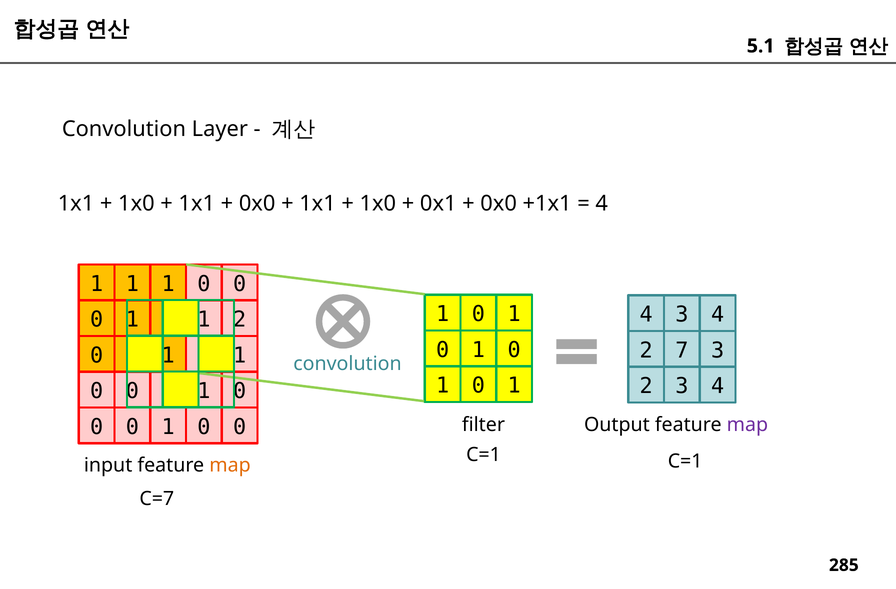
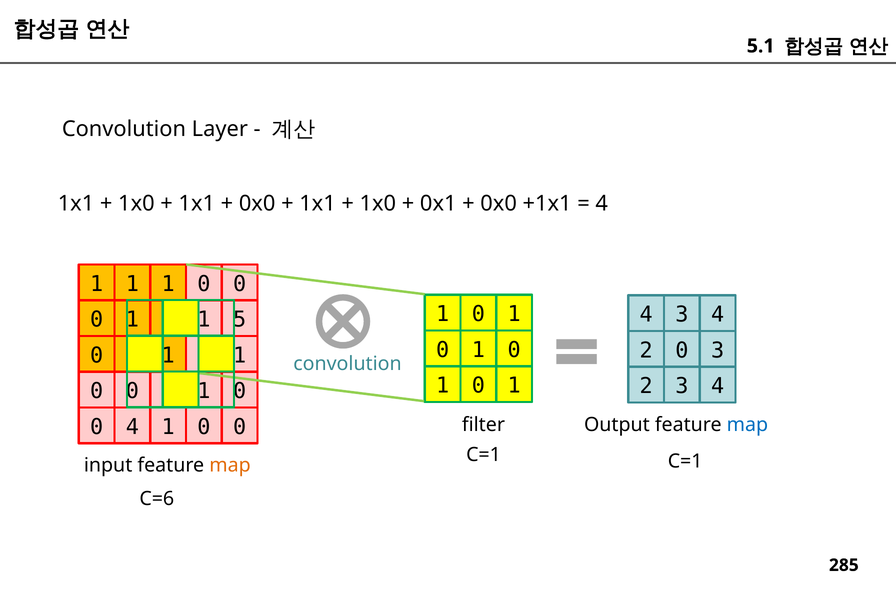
1 2: 2 -> 5 (240, 319)
2 7: 7 -> 0 (682, 350)
0: 0 -> 4 (132, 427)
map colour: purple -> blue (747, 424)
C=7: C=7 -> C=6 (157, 498)
